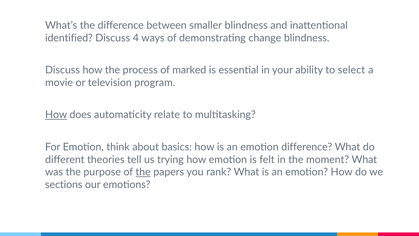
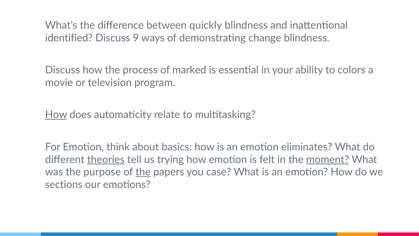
smaller: smaller -> quickly (206, 25)
4: 4 -> 9 (136, 38)
select: select -> colors (352, 70)
emotion difference: difference -> eliminates (307, 147)
theories underline: none -> present (106, 159)
moment underline: none -> present (328, 159)
rank: rank -> case (219, 172)
